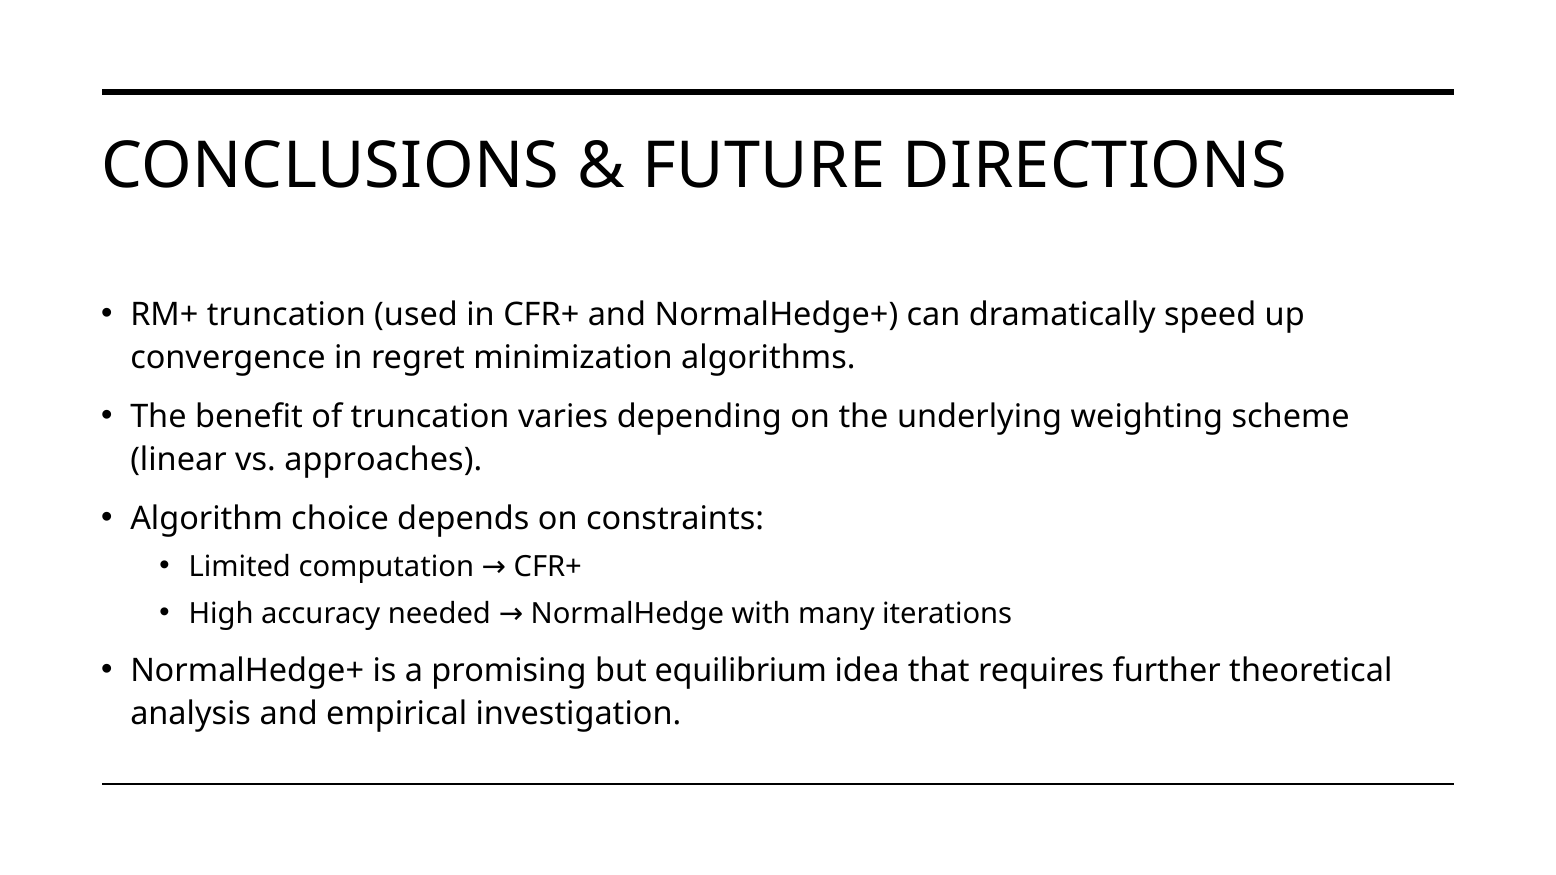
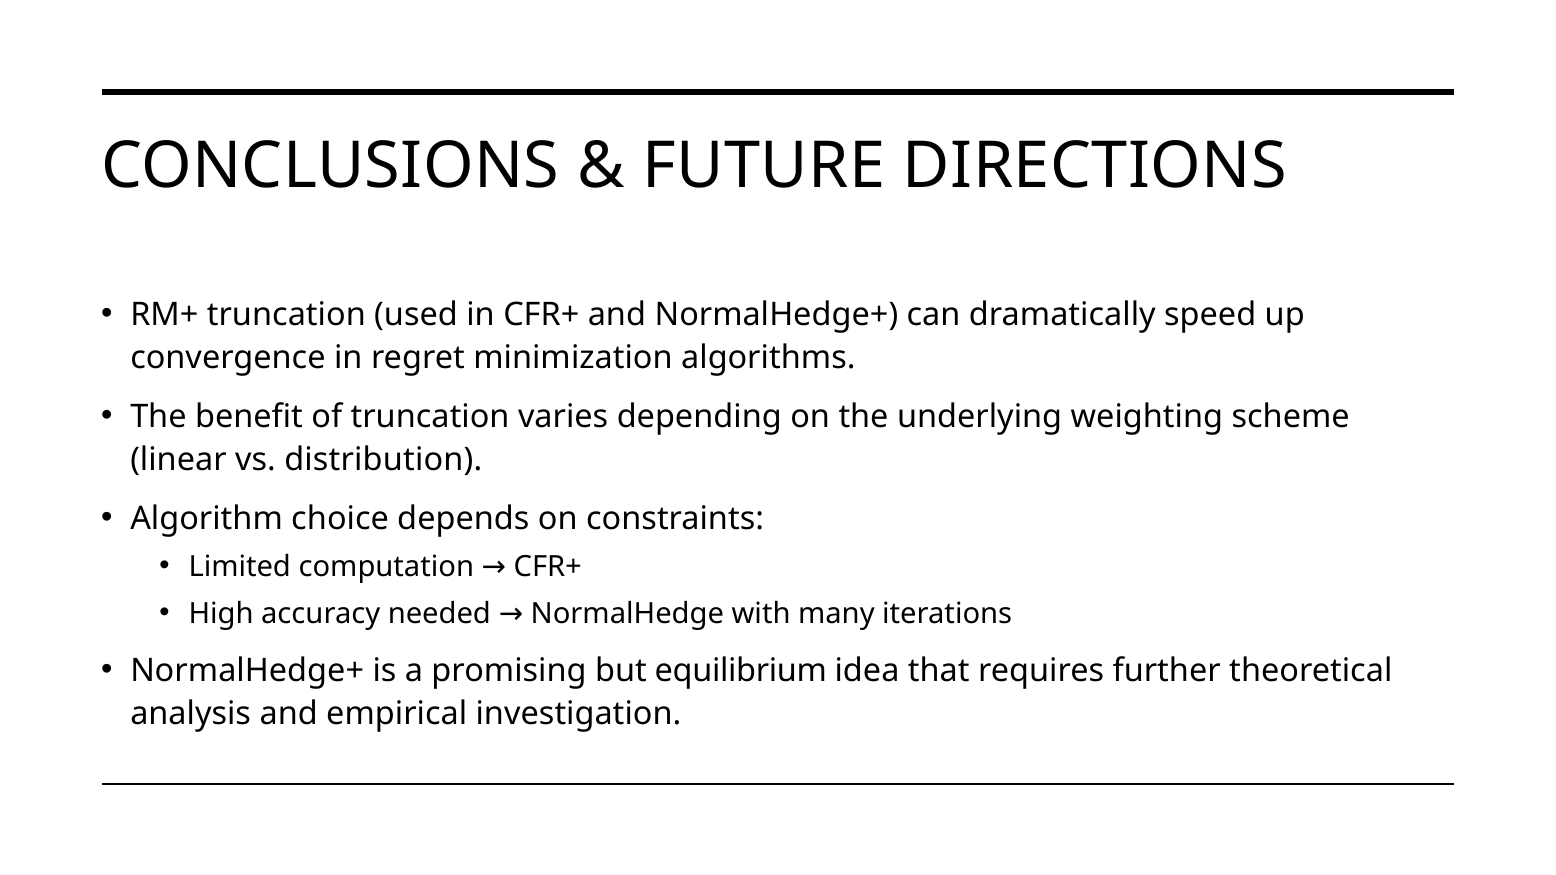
approaches: approaches -> distribution (383, 460)
